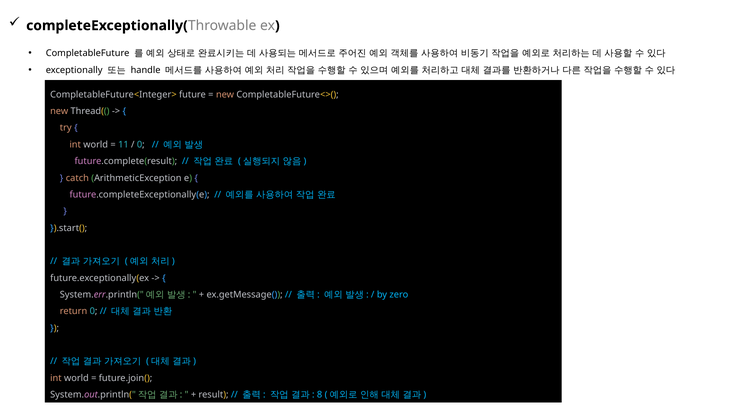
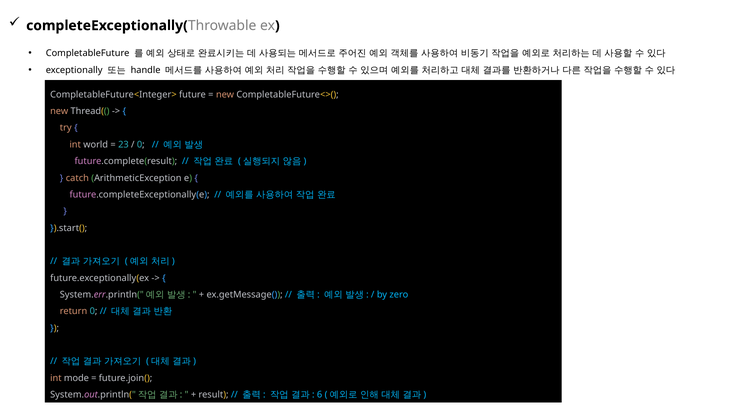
11: 11 -> 23 (123, 145)
world: world -> mode (76, 378)
8: 8 -> 6 (320, 395)
